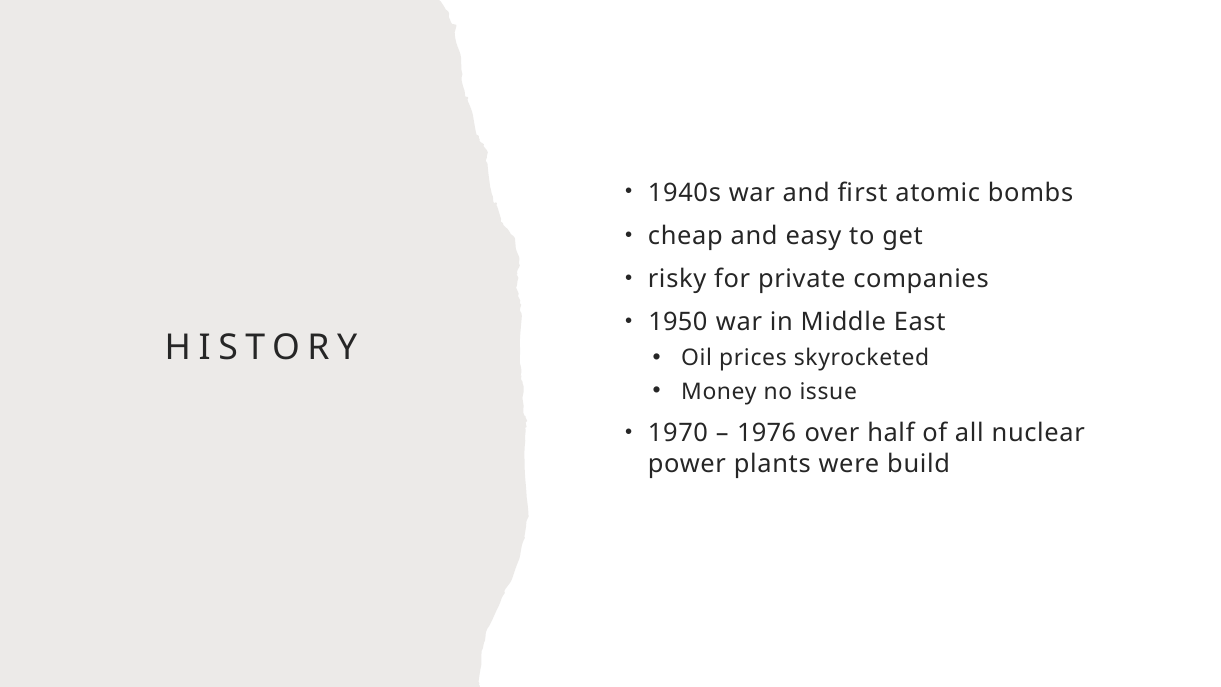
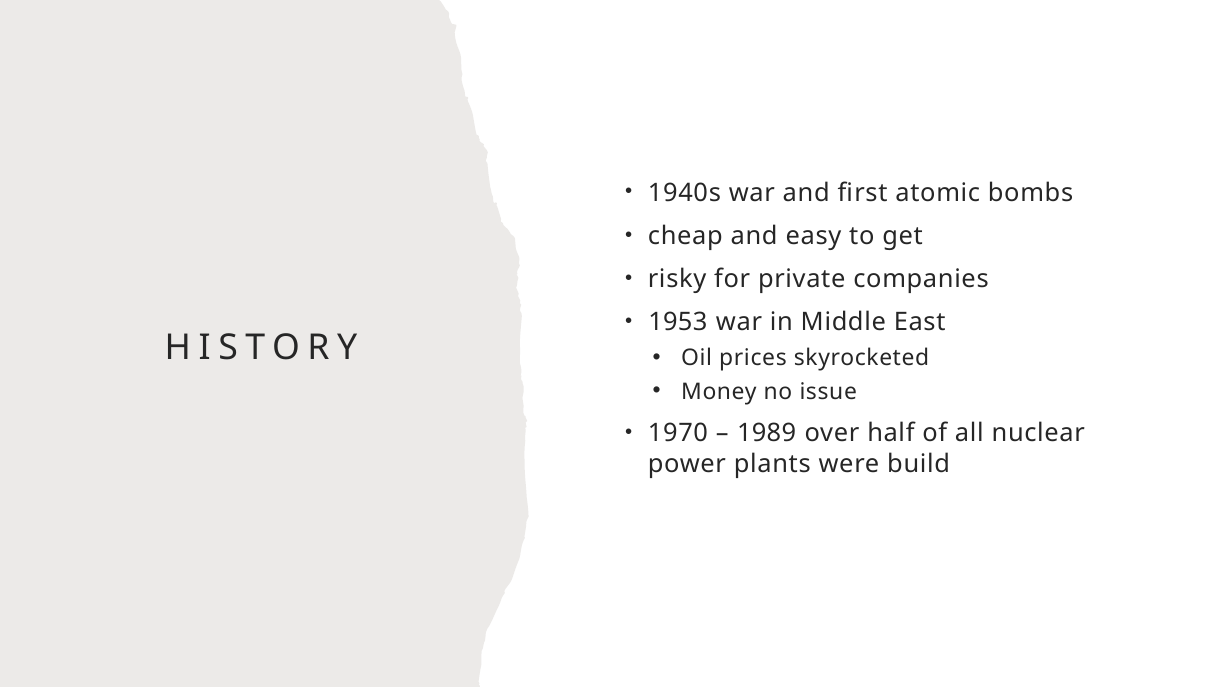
1950: 1950 -> 1953 (678, 322)
1976: 1976 -> 1989 (767, 433)
